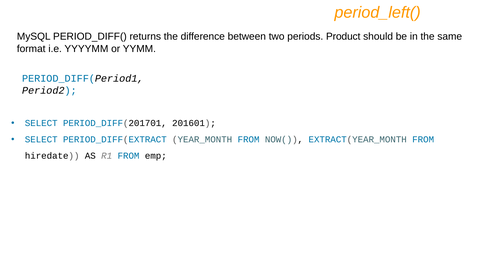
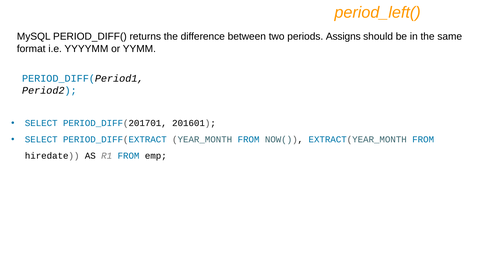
Product: Product -> Assigns (343, 37)
